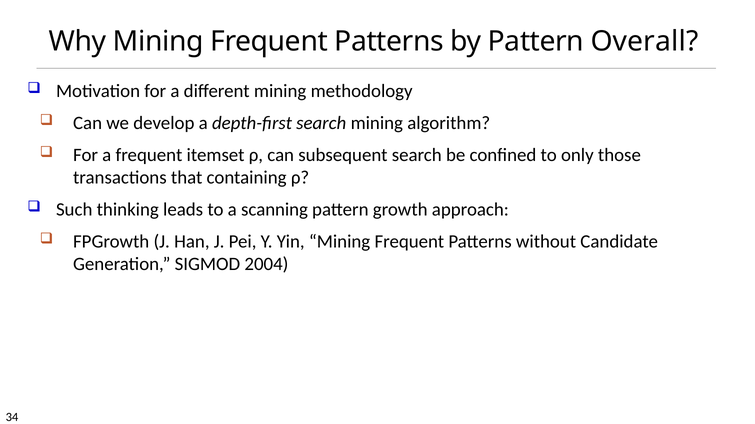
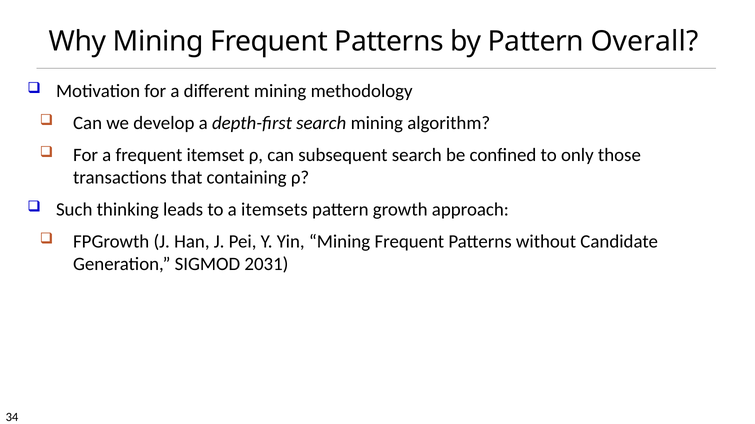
scanning: scanning -> itemsets (274, 210)
2004: 2004 -> 2031 (266, 265)
